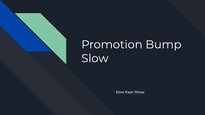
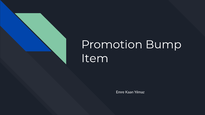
Slow: Slow -> Item (95, 59)
